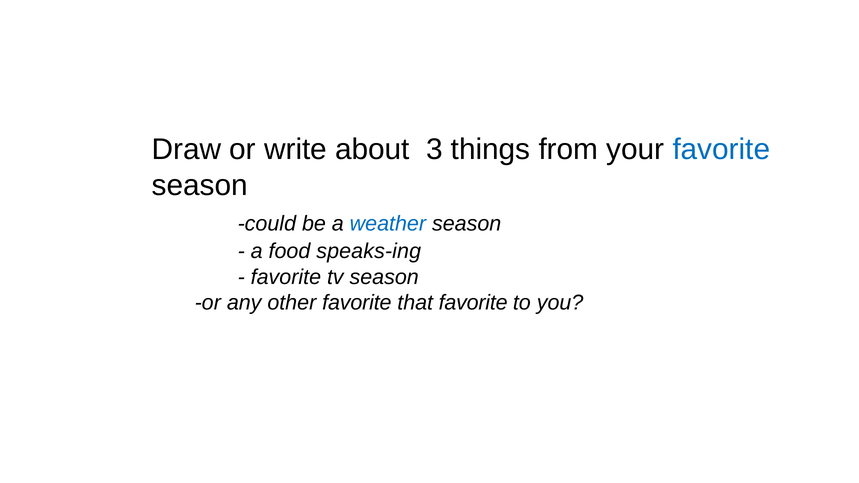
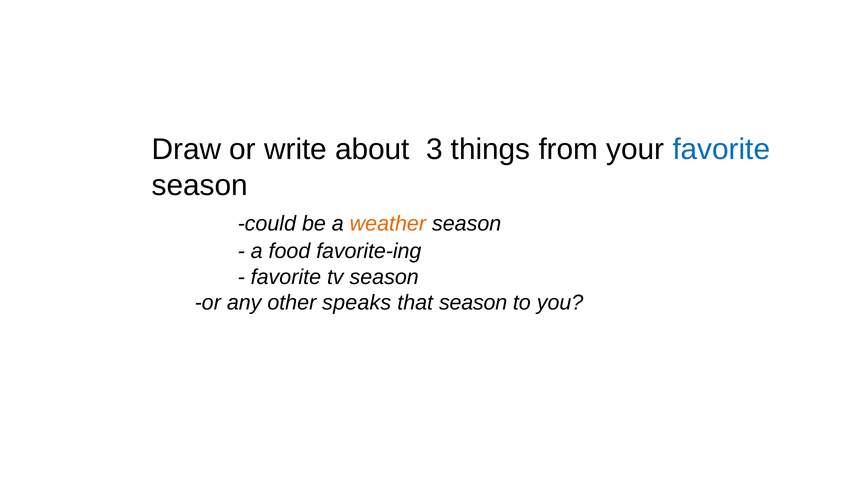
weather colour: blue -> orange (388, 224)
speaks-ing: speaks-ing -> favorite-ing (369, 251)
other favorite: favorite -> speaks (357, 303)
that favorite: favorite -> season (473, 303)
